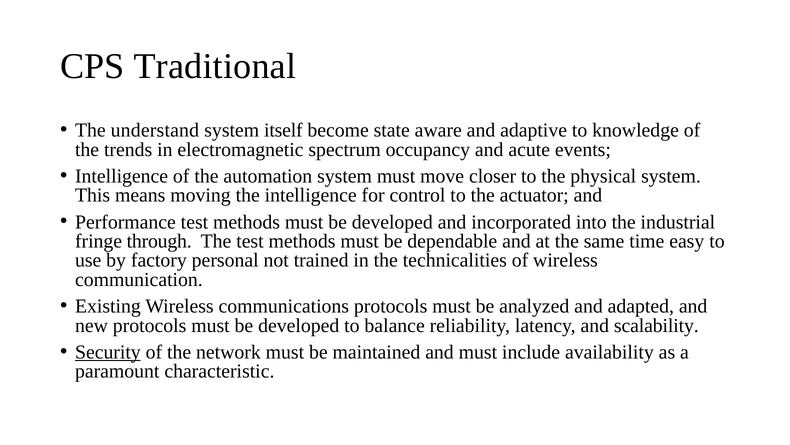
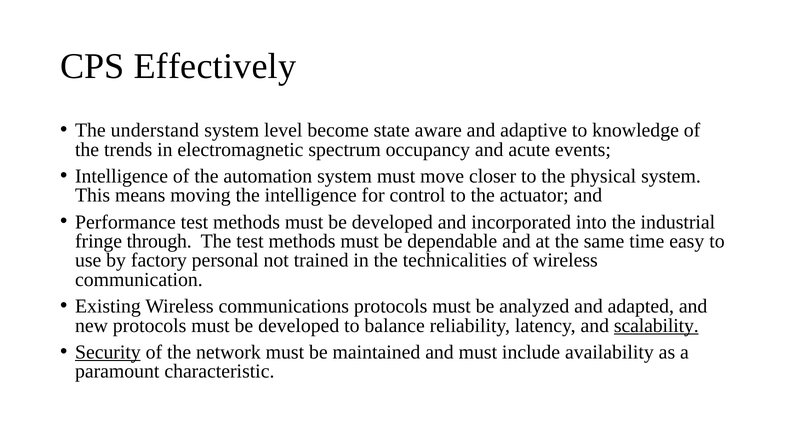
Traditional: Traditional -> Effectively (215, 66)
itself: itself -> level (283, 130)
scalability underline: none -> present (656, 325)
